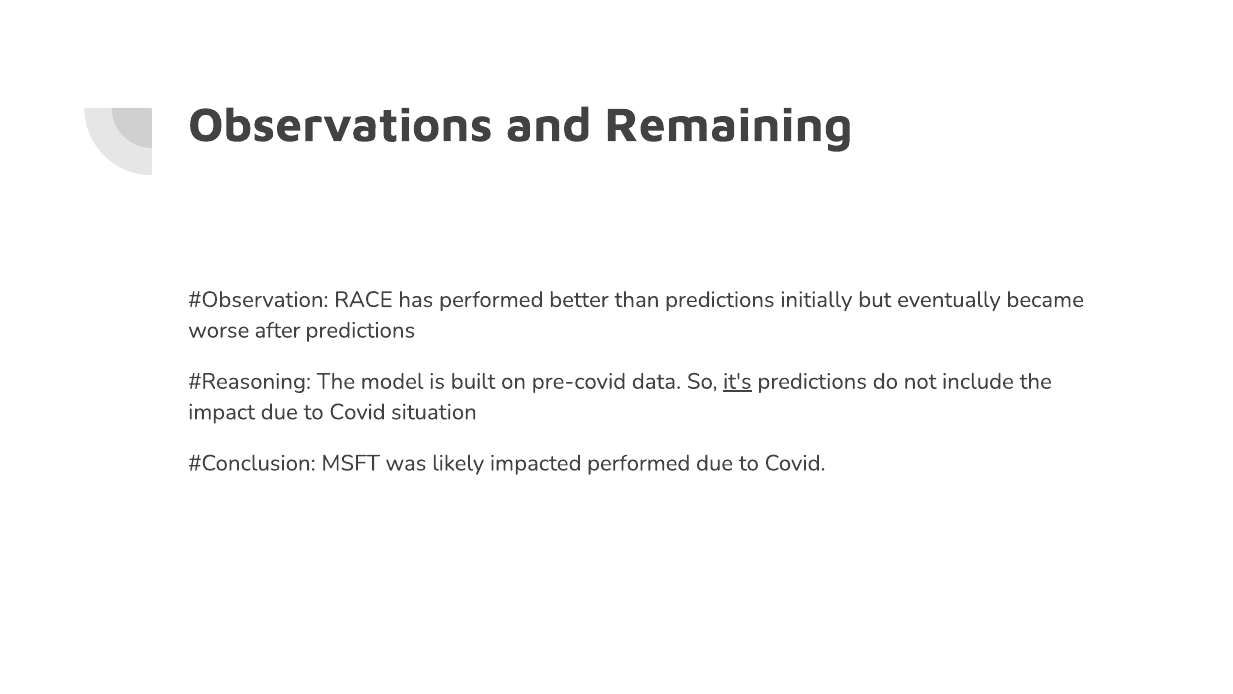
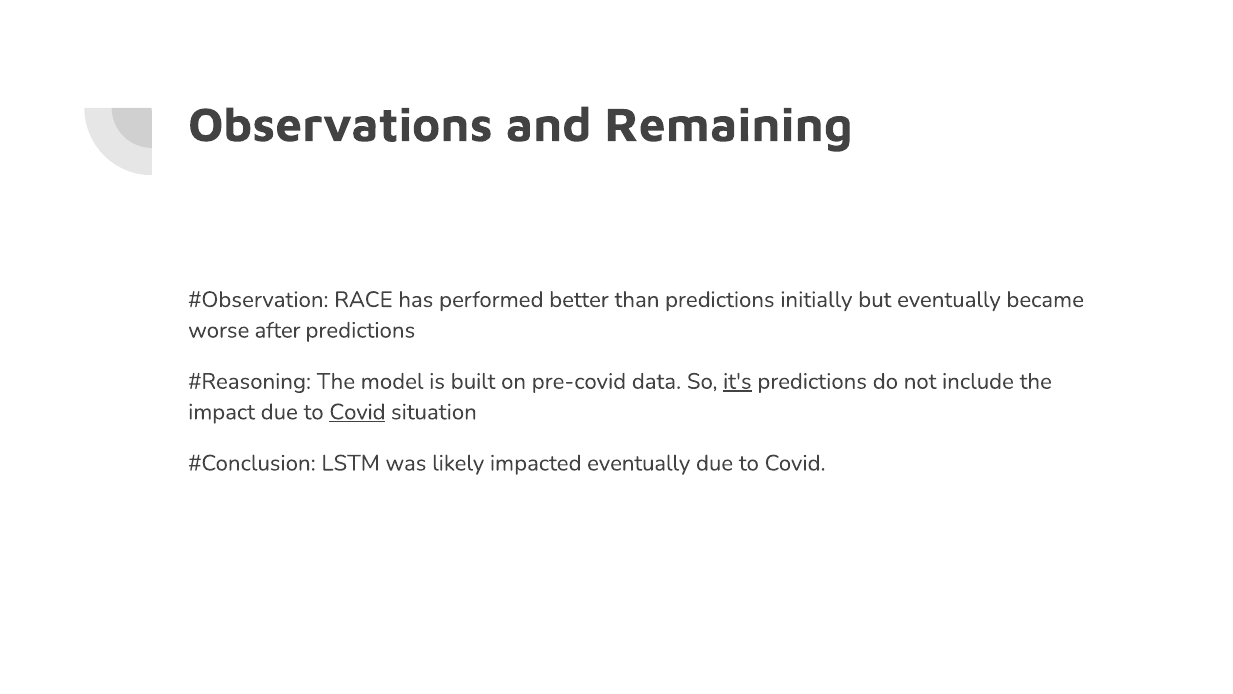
Covid underline: none -> present (357, 412)
MSFT: MSFT -> LSTM (351, 463)
impacted performed: performed -> eventually (639, 463)
